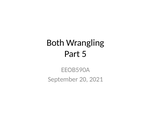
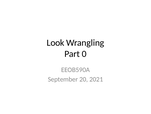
Both: Both -> Look (55, 42)
5: 5 -> 0 (84, 53)
